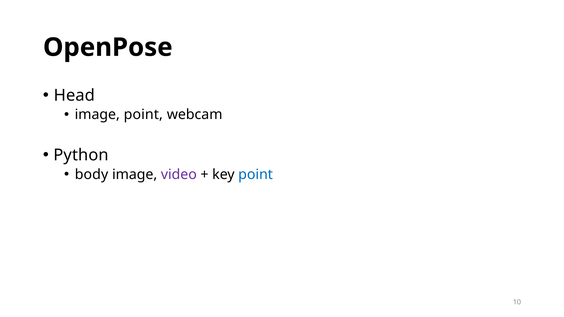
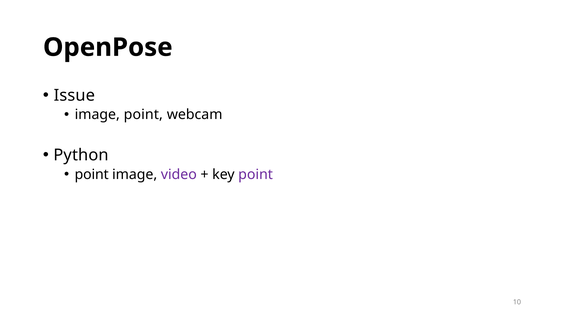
Head: Head -> Issue (74, 95)
body: body -> point (92, 175)
point colour: blue -> purple (256, 175)
